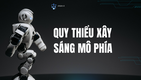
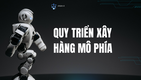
THIỂU: THIỂU -> TRIỂN (83, 34)
SÁNG: SÁNG -> HÀNG (64, 49)
